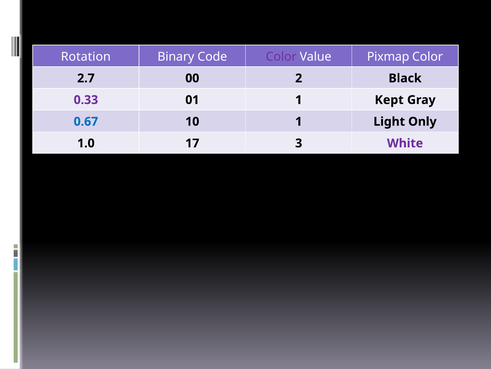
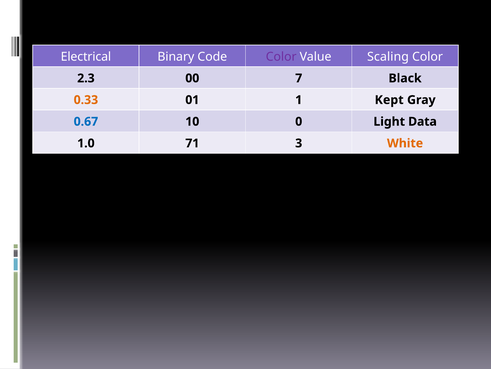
Rotation: Rotation -> Electrical (86, 56)
Pixmap: Pixmap -> Scaling (388, 56)
2.7: 2.7 -> 2.3 (86, 78)
2: 2 -> 7 (299, 78)
0.33 colour: purple -> orange (86, 100)
10 1: 1 -> 0 (299, 121)
Only: Only -> Data (422, 121)
17: 17 -> 71 (192, 143)
White colour: purple -> orange (405, 143)
